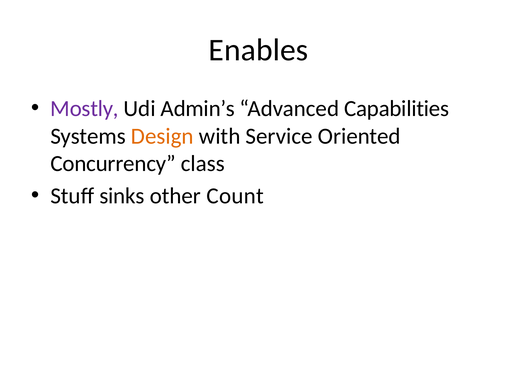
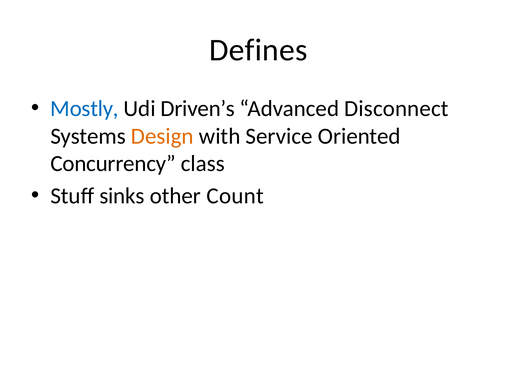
Enables: Enables -> Defines (258, 50)
Mostly colour: purple -> blue (85, 108)
Admin’s: Admin’s -> Driven’s (198, 108)
Capabilities: Capabilities -> Disconnect (396, 108)
